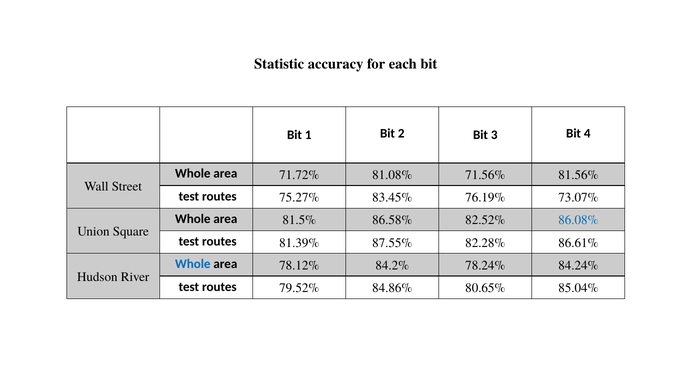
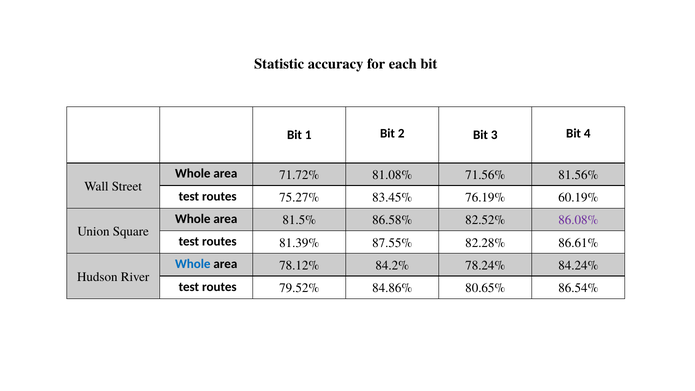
73.07%: 73.07% -> 60.19% (578, 198)
86.08% colour: blue -> purple (578, 220)
85.04%: 85.04% -> 86.54% (578, 288)
